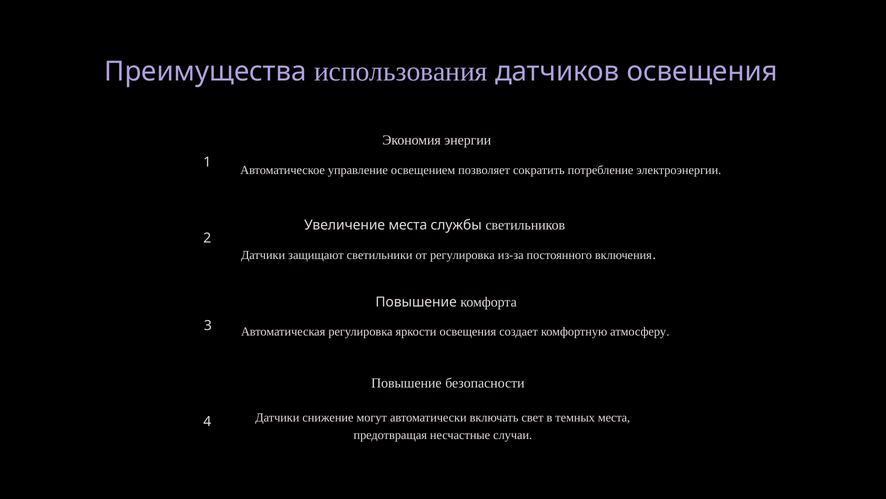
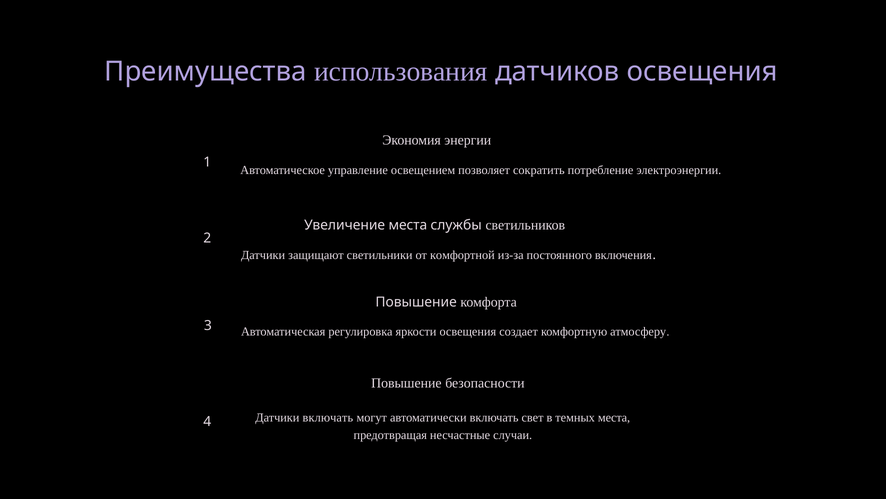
от регулировка: регулировка -> комфортной (462, 255)
Датчики снижение: снижение -> включать (328, 417)
